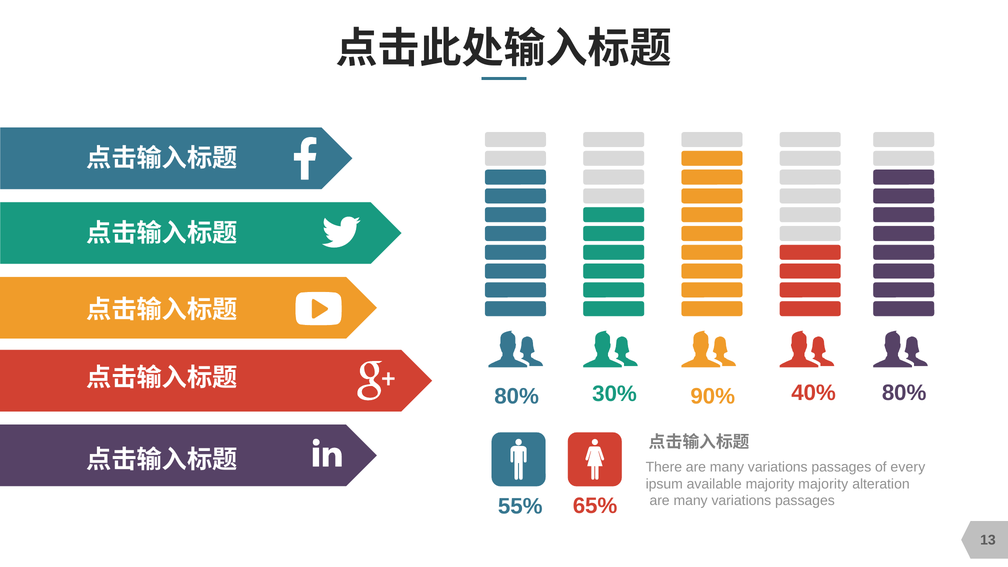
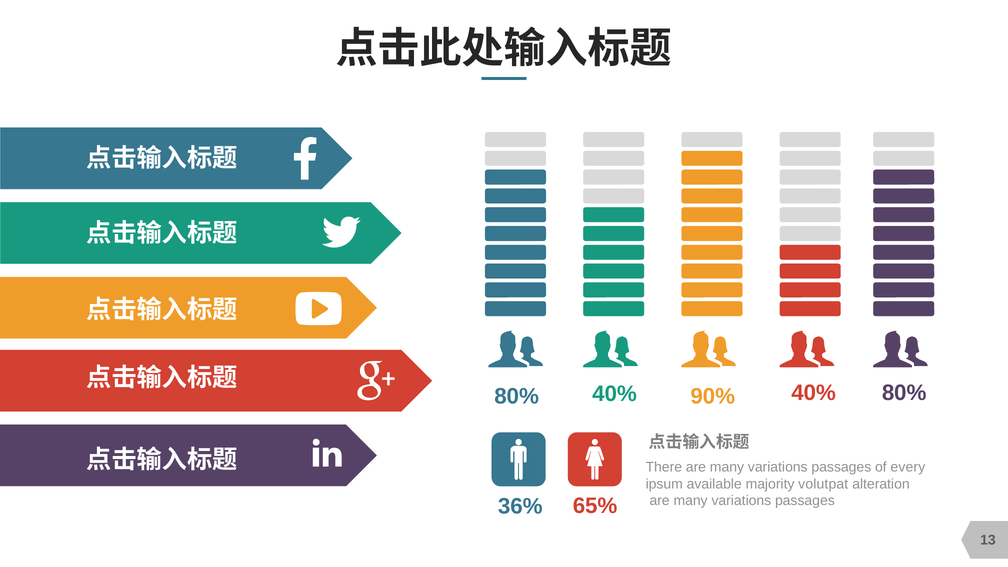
80% 30%: 30% -> 40% (615, 394)
majority majority: majority -> volutpat (823, 484)
55%: 55% -> 36% (520, 506)
